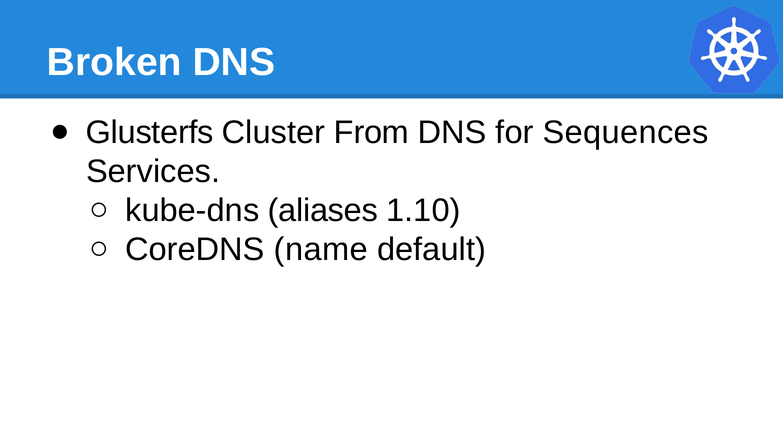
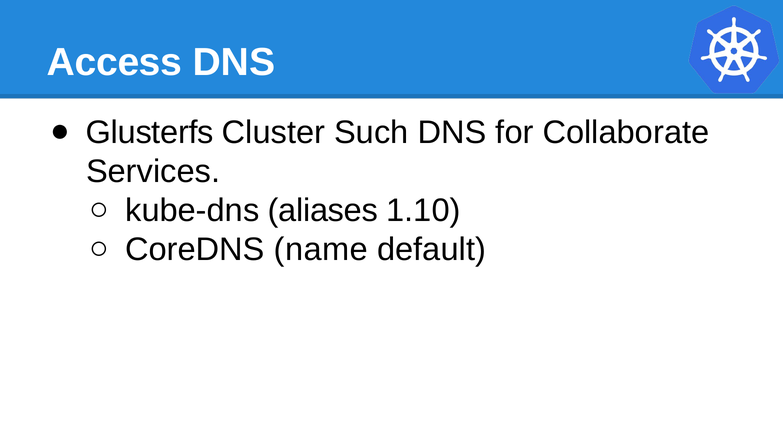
Broken: Broken -> Access (115, 62)
From: From -> Such (371, 132)
Sequences: Sequences -> Collaborate (626, 132)
